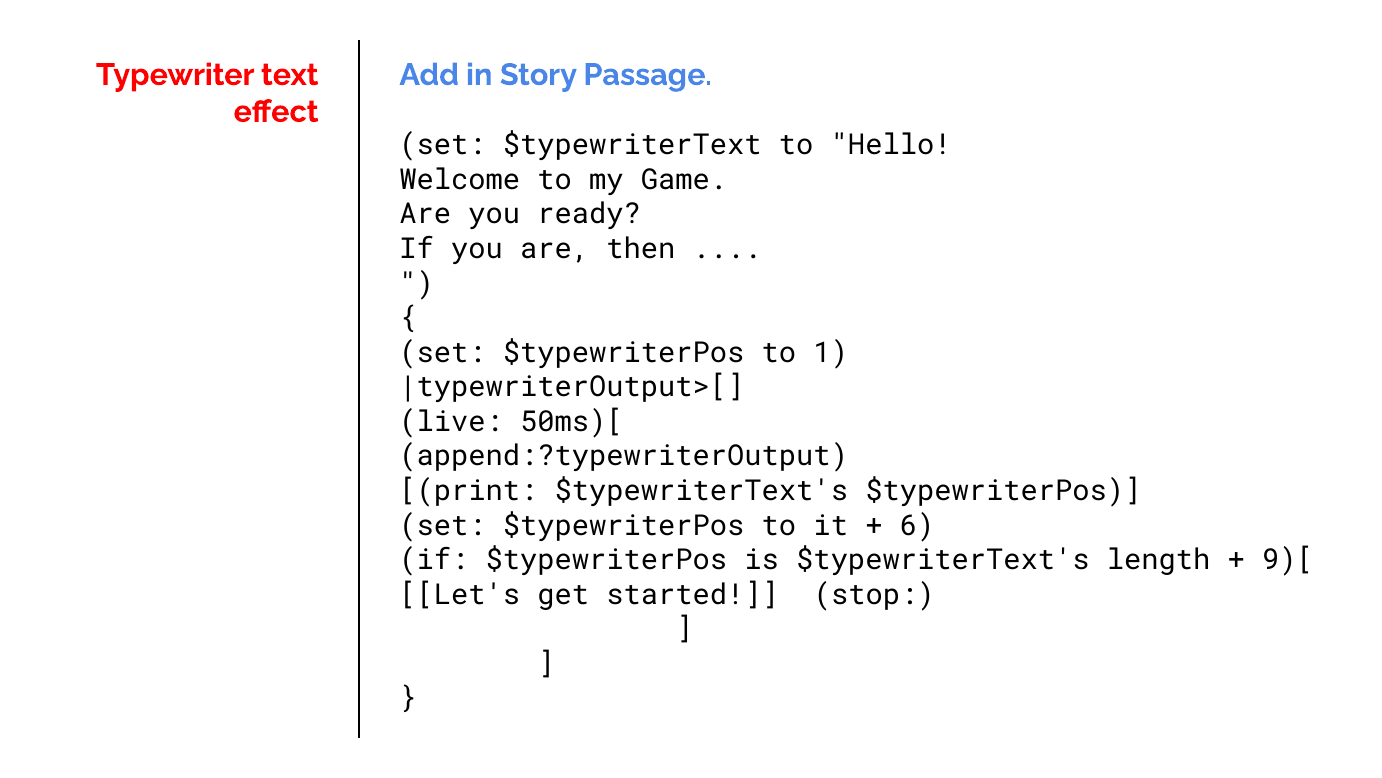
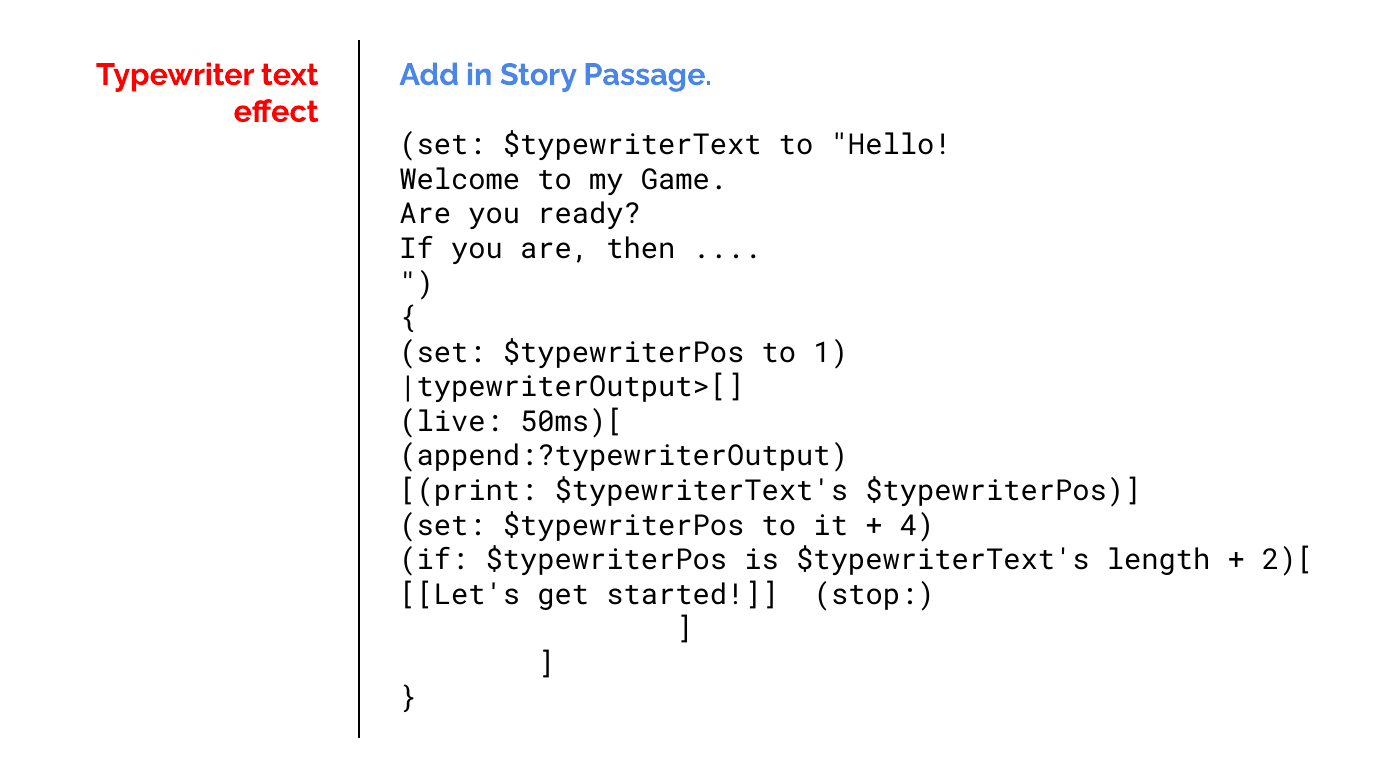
6: 6 -> 4 (917, 525)
9)[: 9)[ -> 2)[ (1288, 560)
